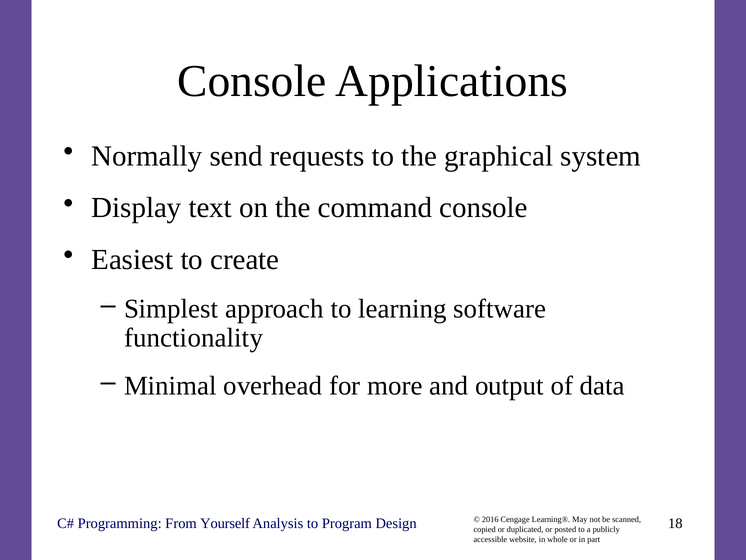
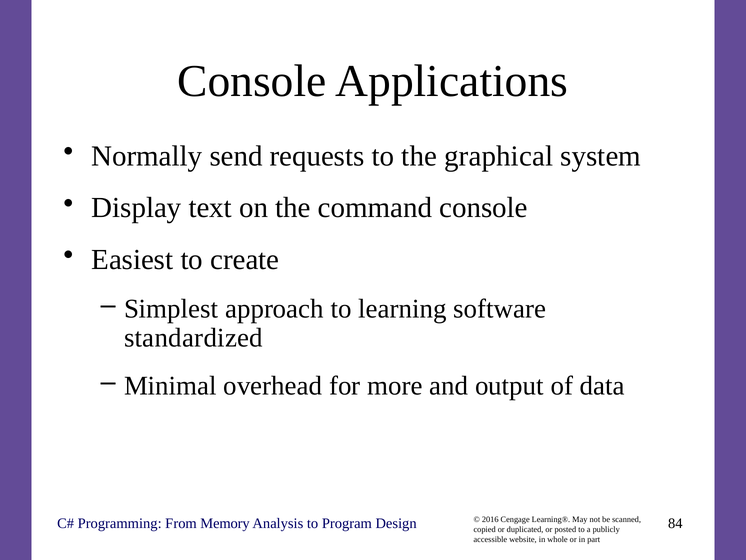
functionality: functionality -> standardized (193, 337)
Yourself: Yourself -> Memory (225, 523)
18: 18 -> 84 (675, 523)
